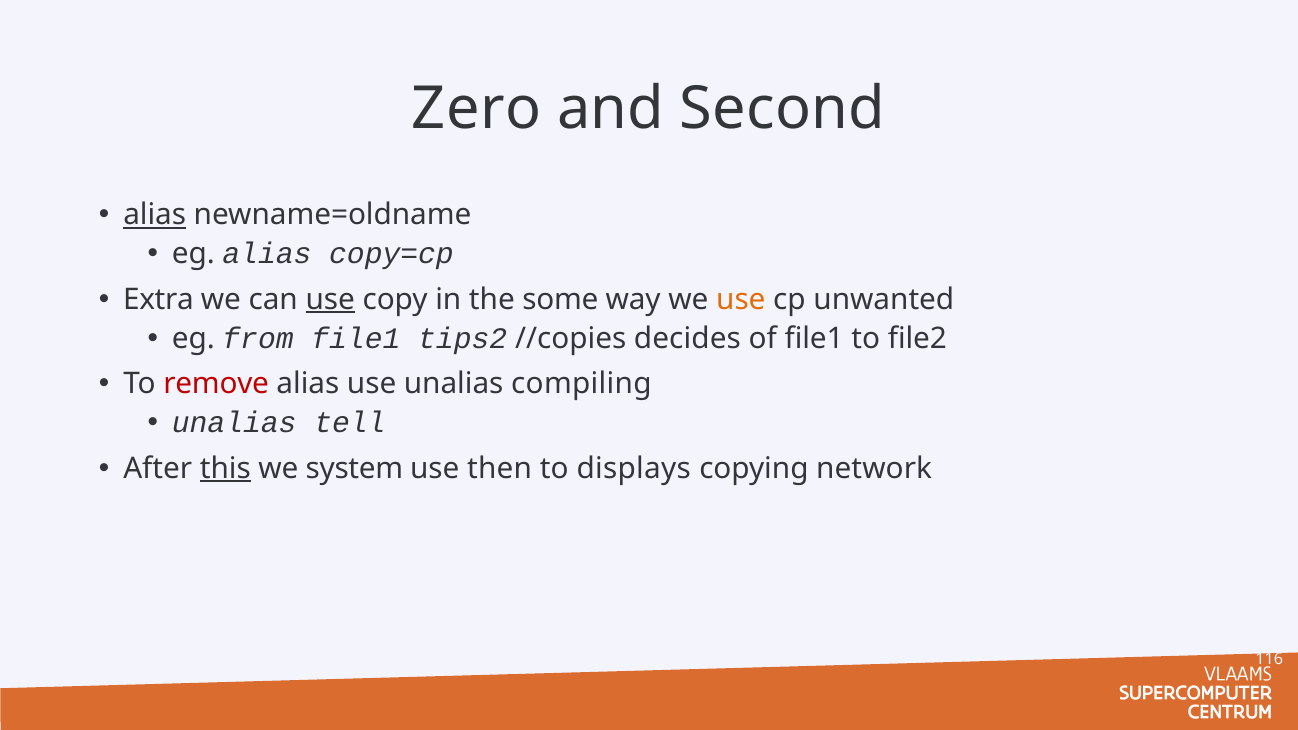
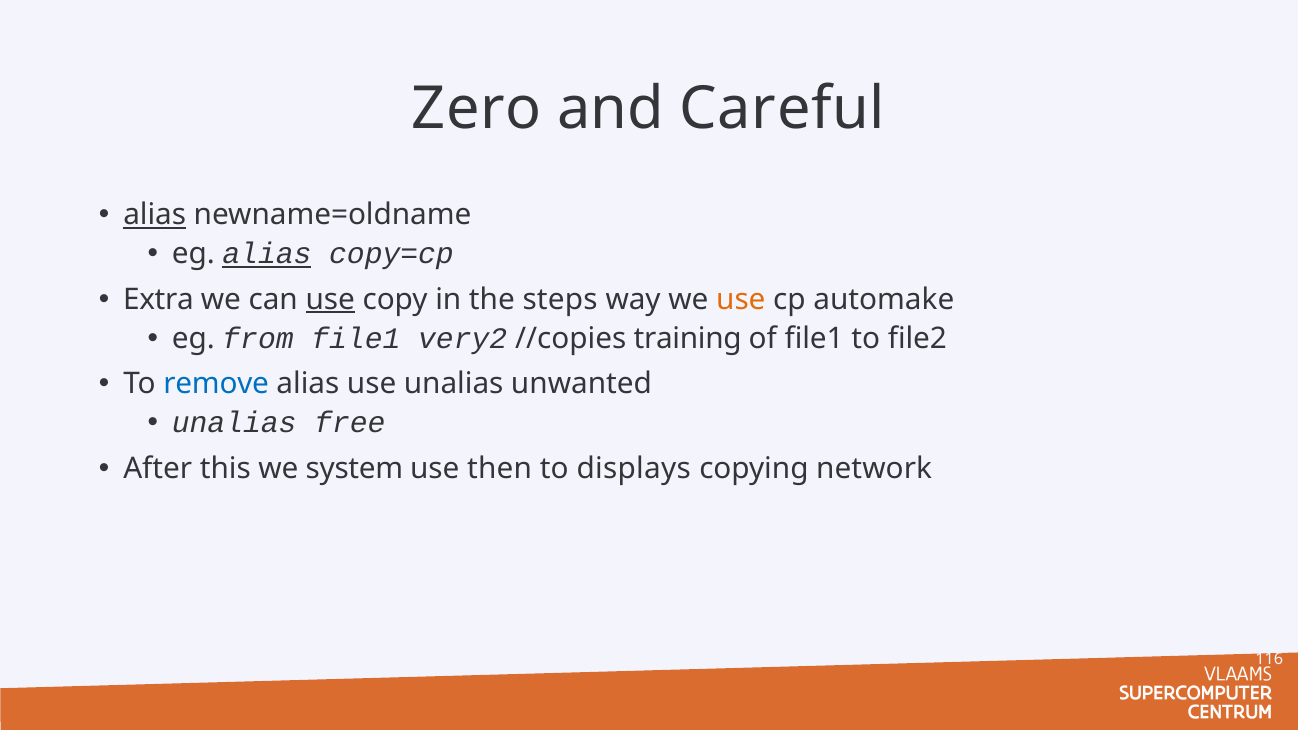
Second: Second -> Careful (782, 109)
alias underline: none -> present (267, 254)
some: some -> steps (560, 300)
unwanted: unwanted -> automake (884, 300)
tips2: tips2 -> very2 (463, 338)
decides: decides -> training (688, 338)
remove colour: red -> blue (216, 384)
compiling: compiling -> unwanted (582, 384)
tell: tell -> free (350, 423)
this underline: present -> none (225, 469)
